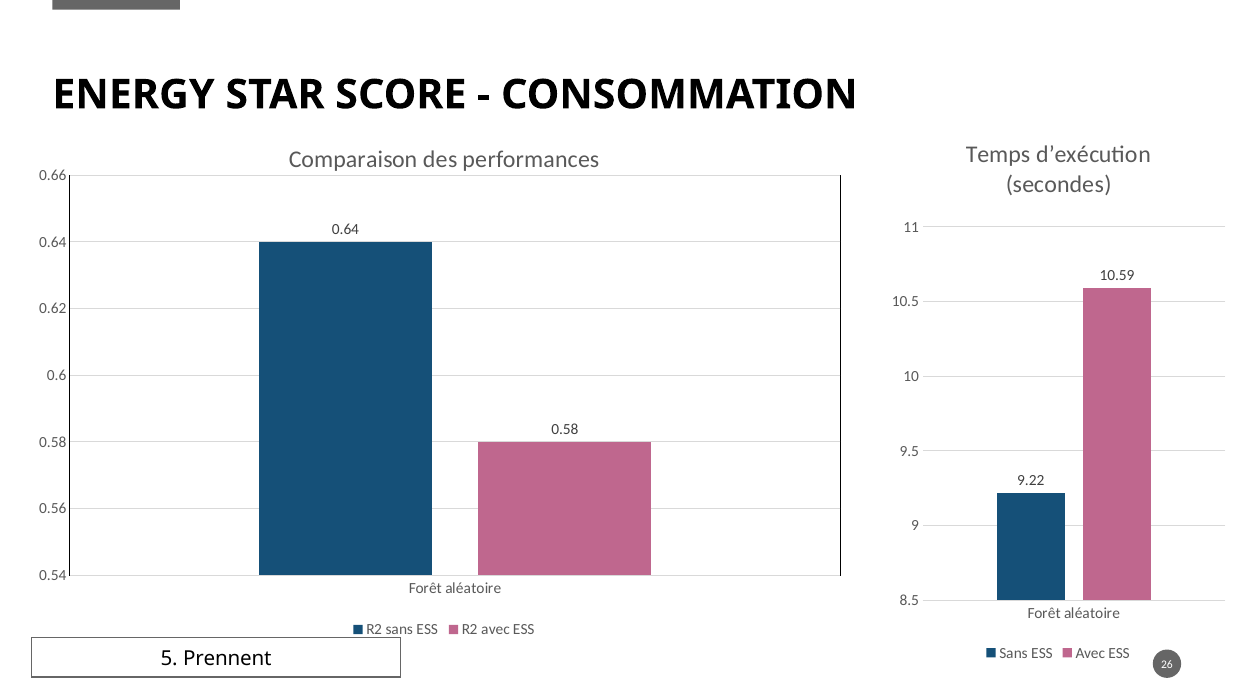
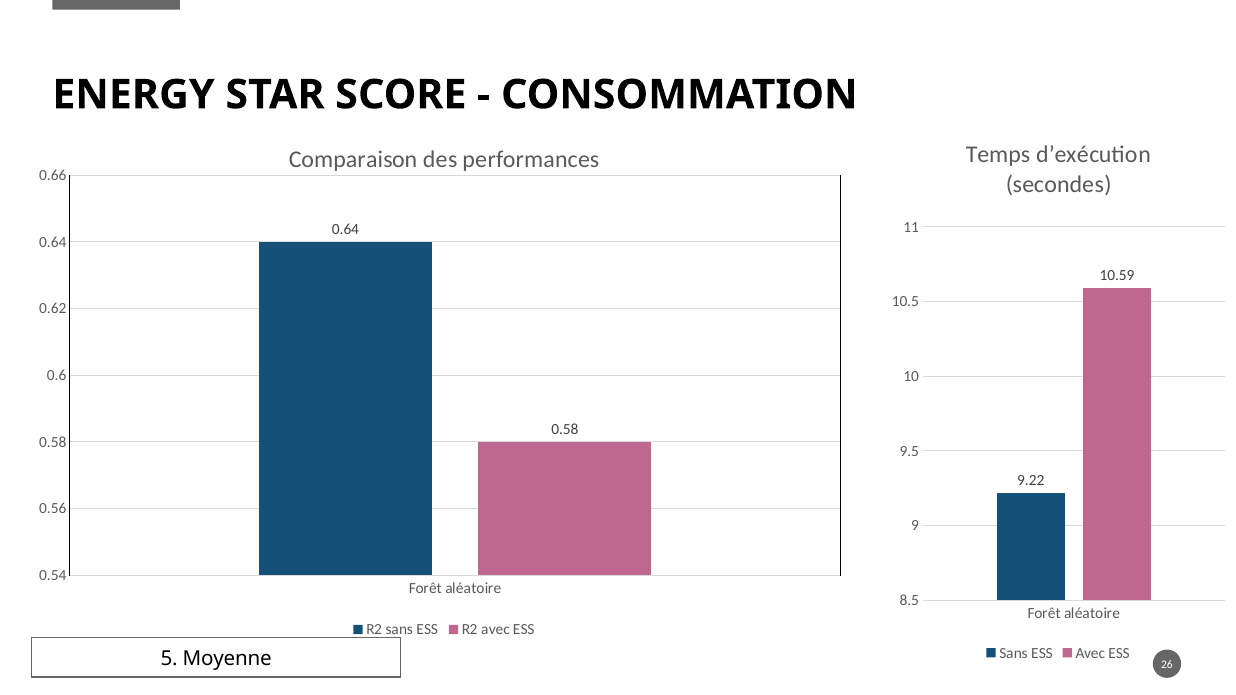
Prennent: Prennent -> Moyenne (227, 659)
